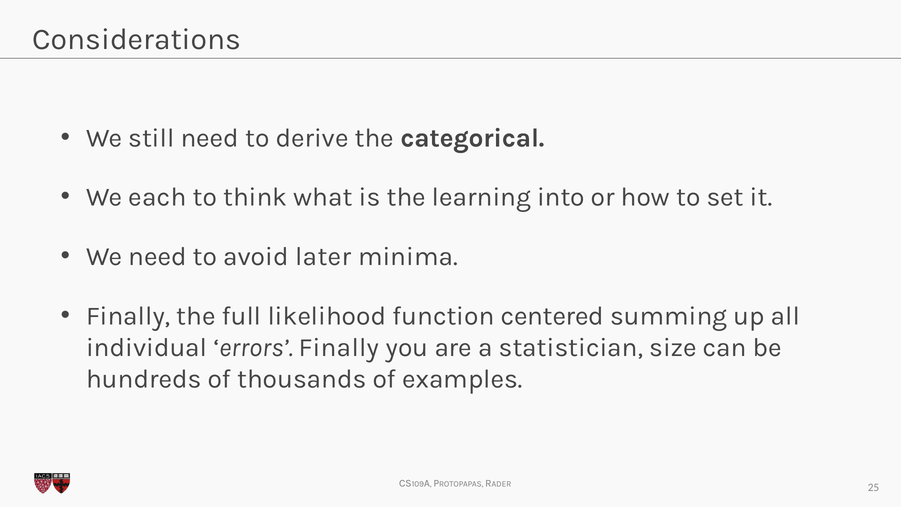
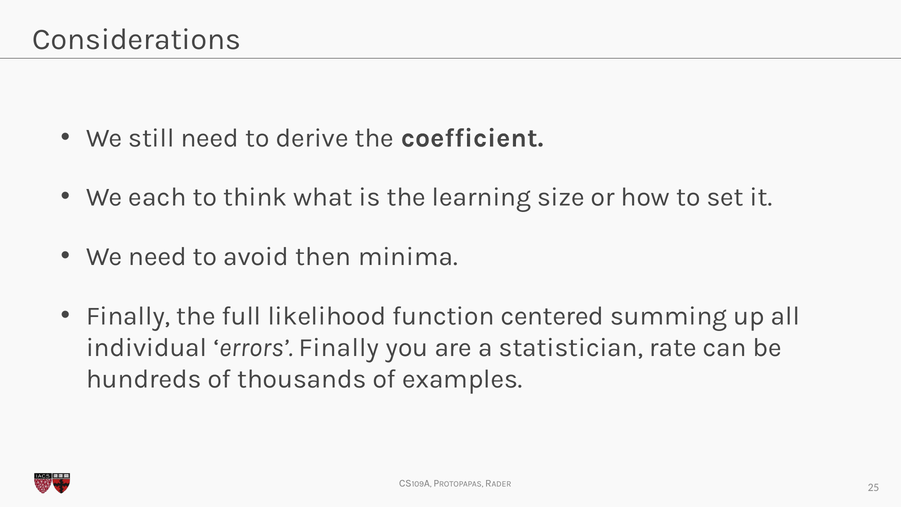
categorical: categorical -> coefficient (472, 138)
into: into -> size (561, 197)
later: later -> then (323, 256)
size: size -> rate (673, 347)
